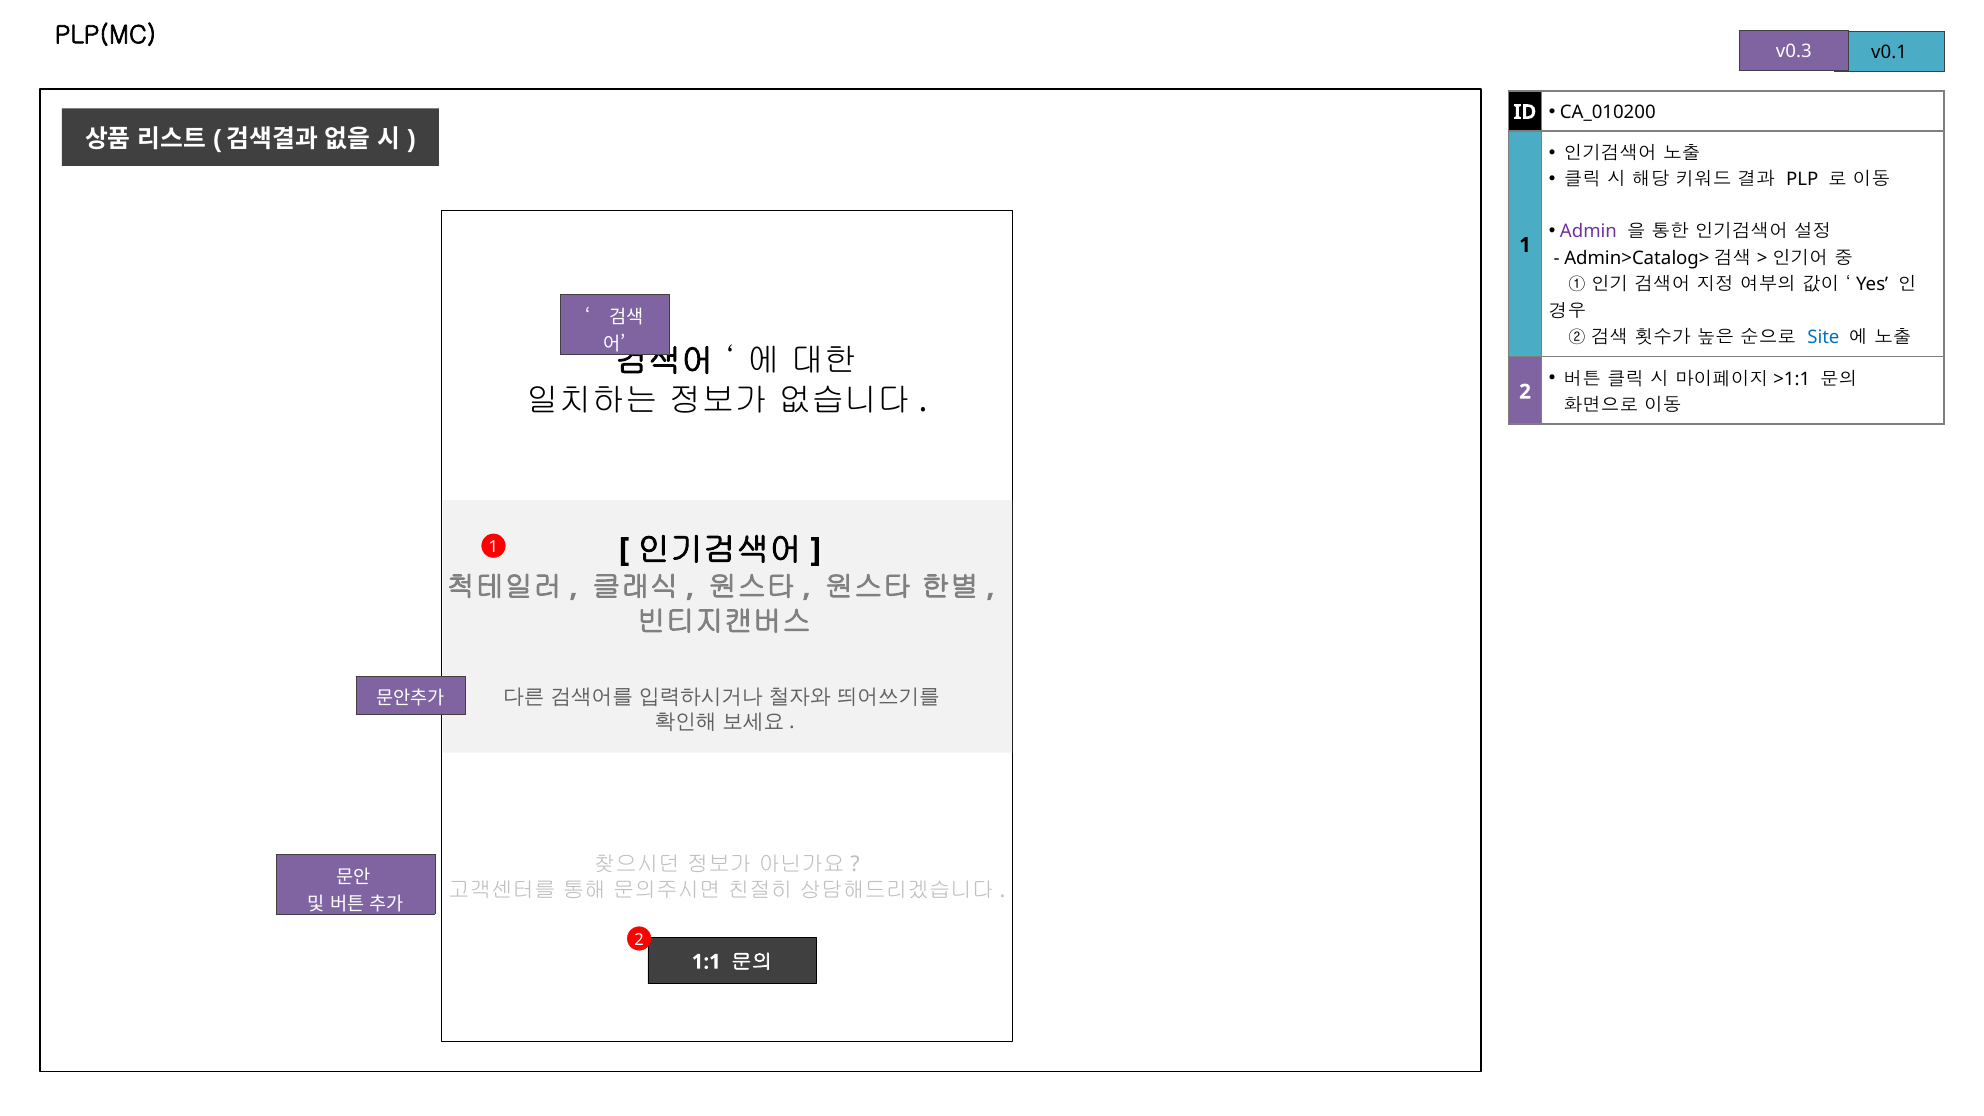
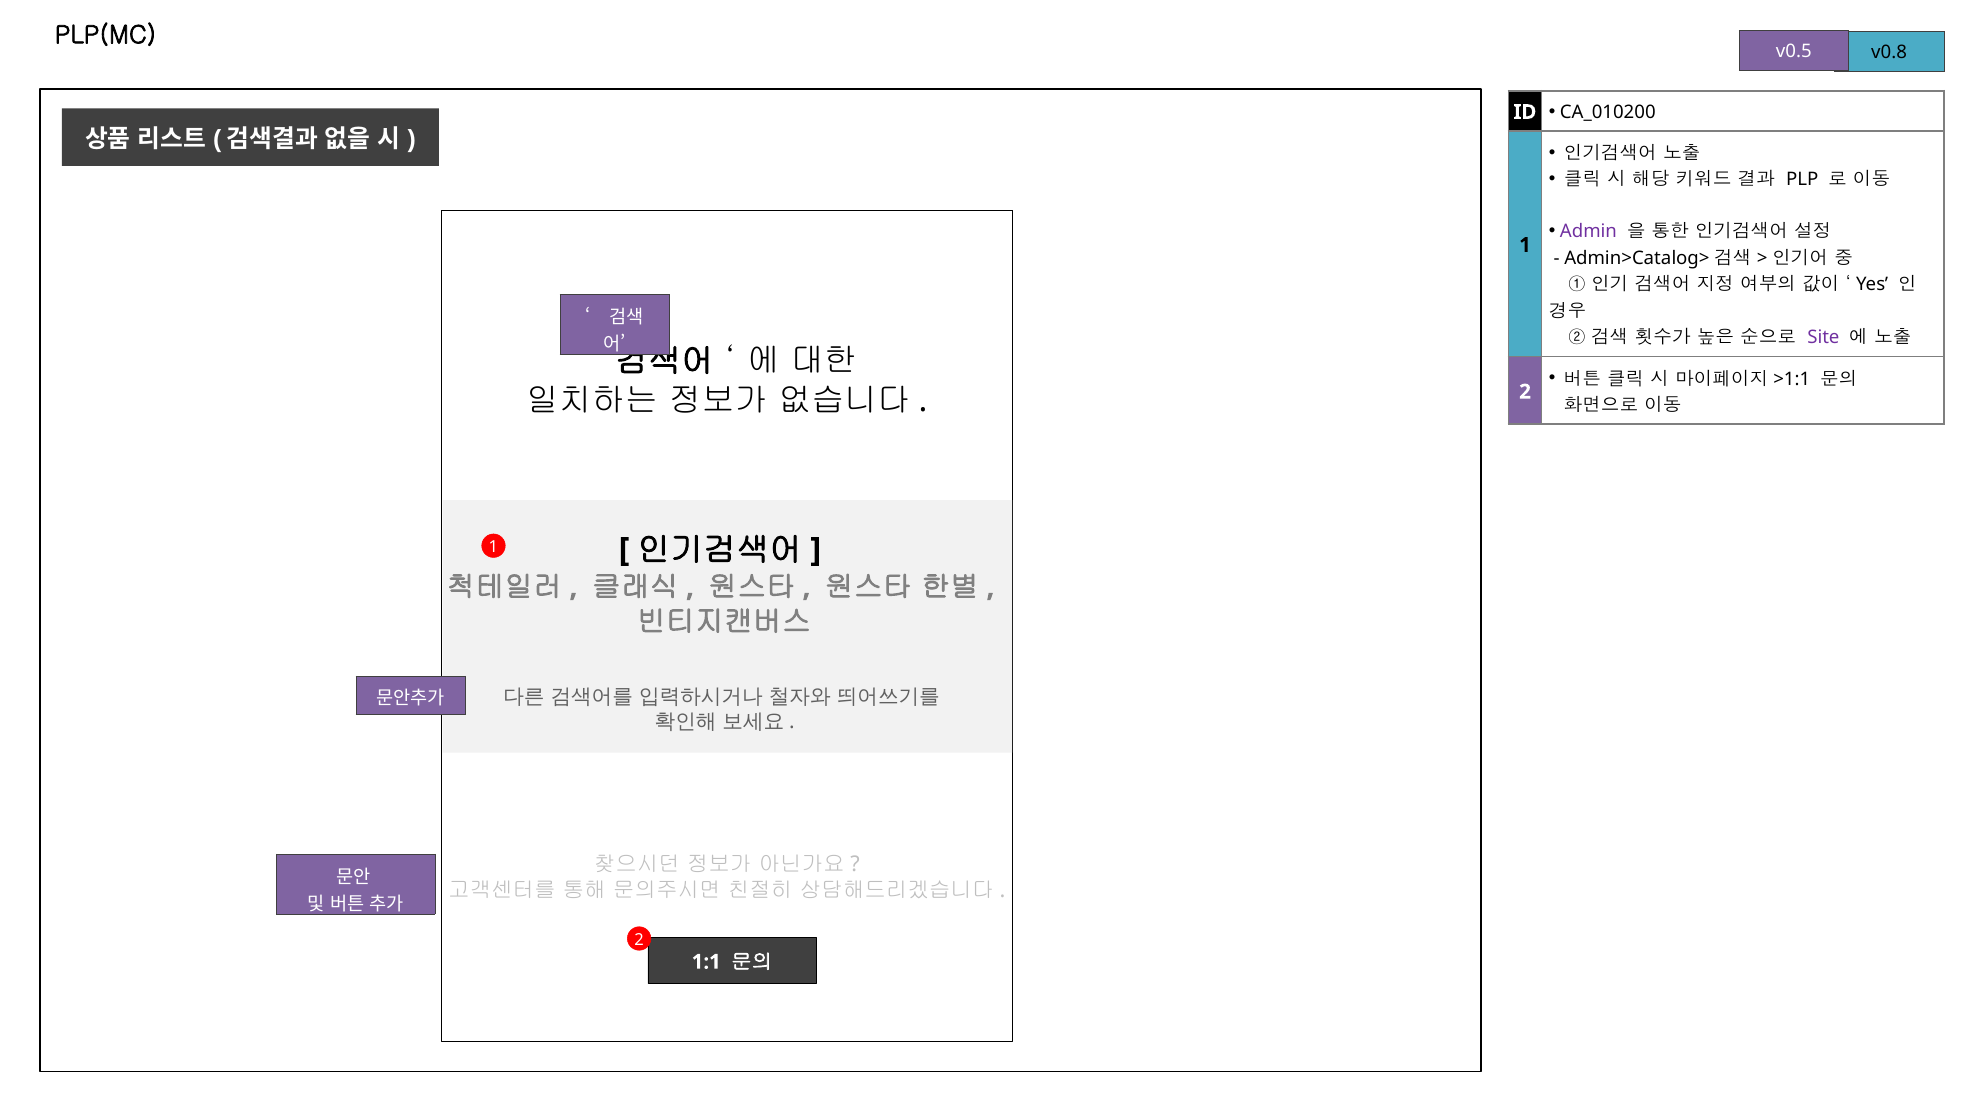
v0.3: v0.3 -> v0.5 (1794, 52)
v0.1: v0.1 -> v0.8 (1889, 52)
Site colour: blue -> purple (1823, 337)
